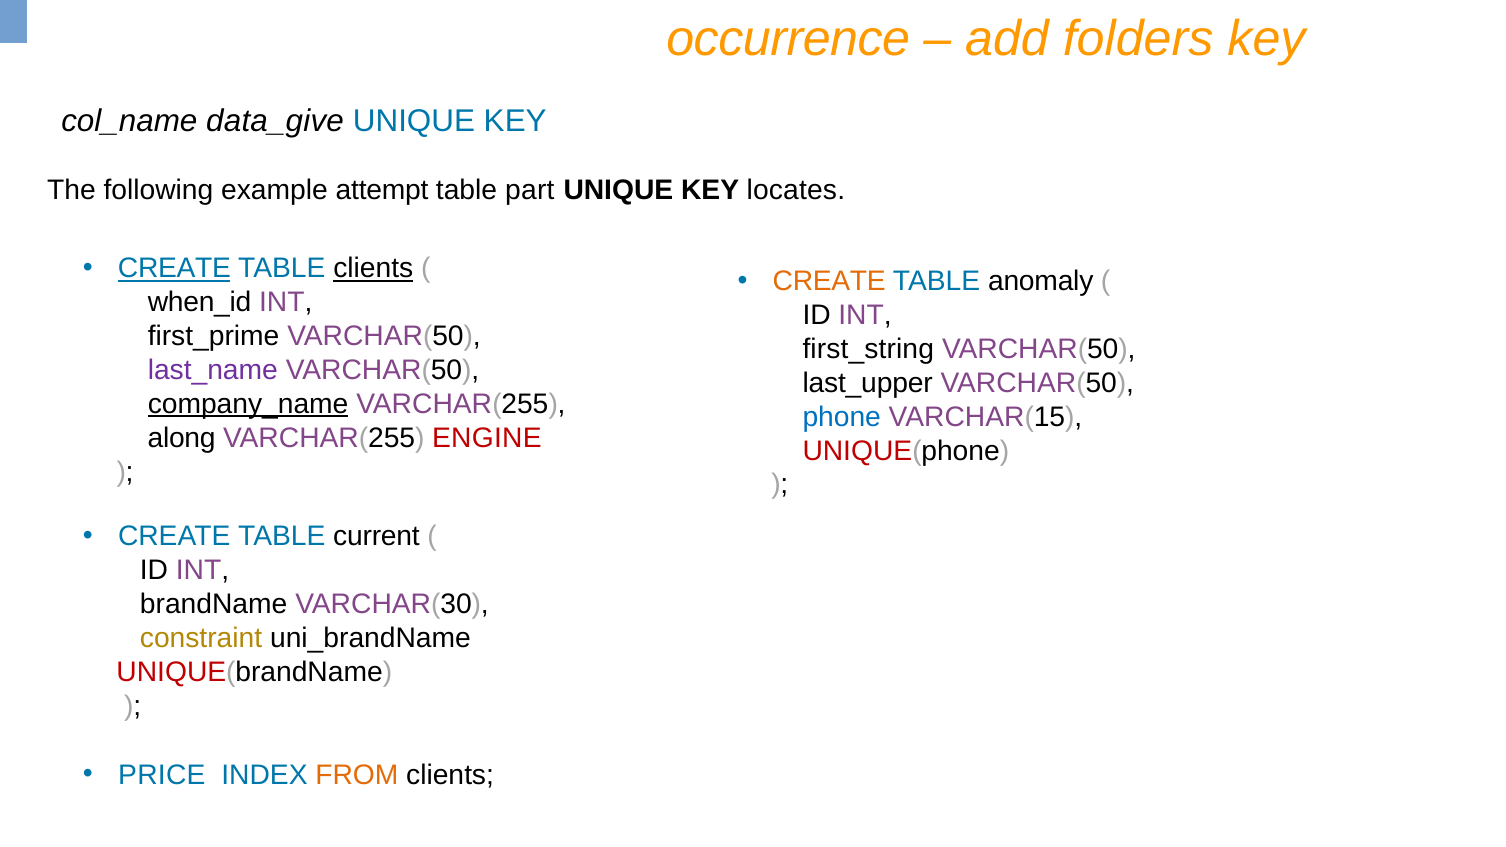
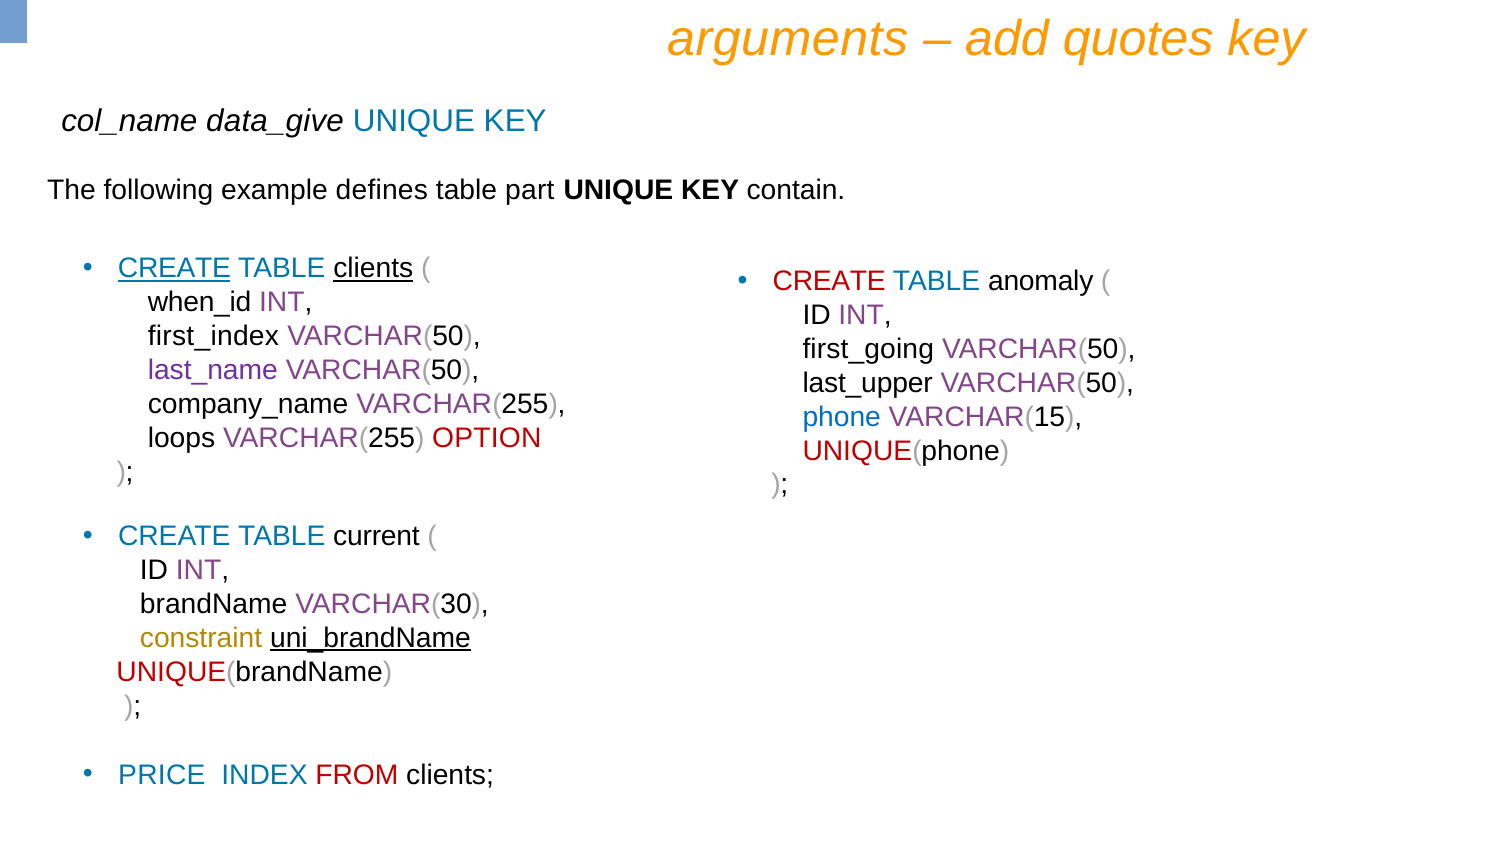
occurrence: occurrence -> arguments (788, 39)
folders: folders -> quotes (1138, 39)
attempt: attempt -> defines (382, 190)
locates: locates -> contain (796, 190)
CREATE colour: orange -> red (829, 281)
first_prime: first_prime -> first_index (213, 336)
first_string: first_string -> first_going (868, 349)
company_name underline: present -> none (248, 404)
along: along -> loops (181, 438)
ENGINE: ENGINE -> OPTION (487, 438)
uni_brandName underline: none -> present (370, 638)
FROM colour: orange -> red (357, 775)
